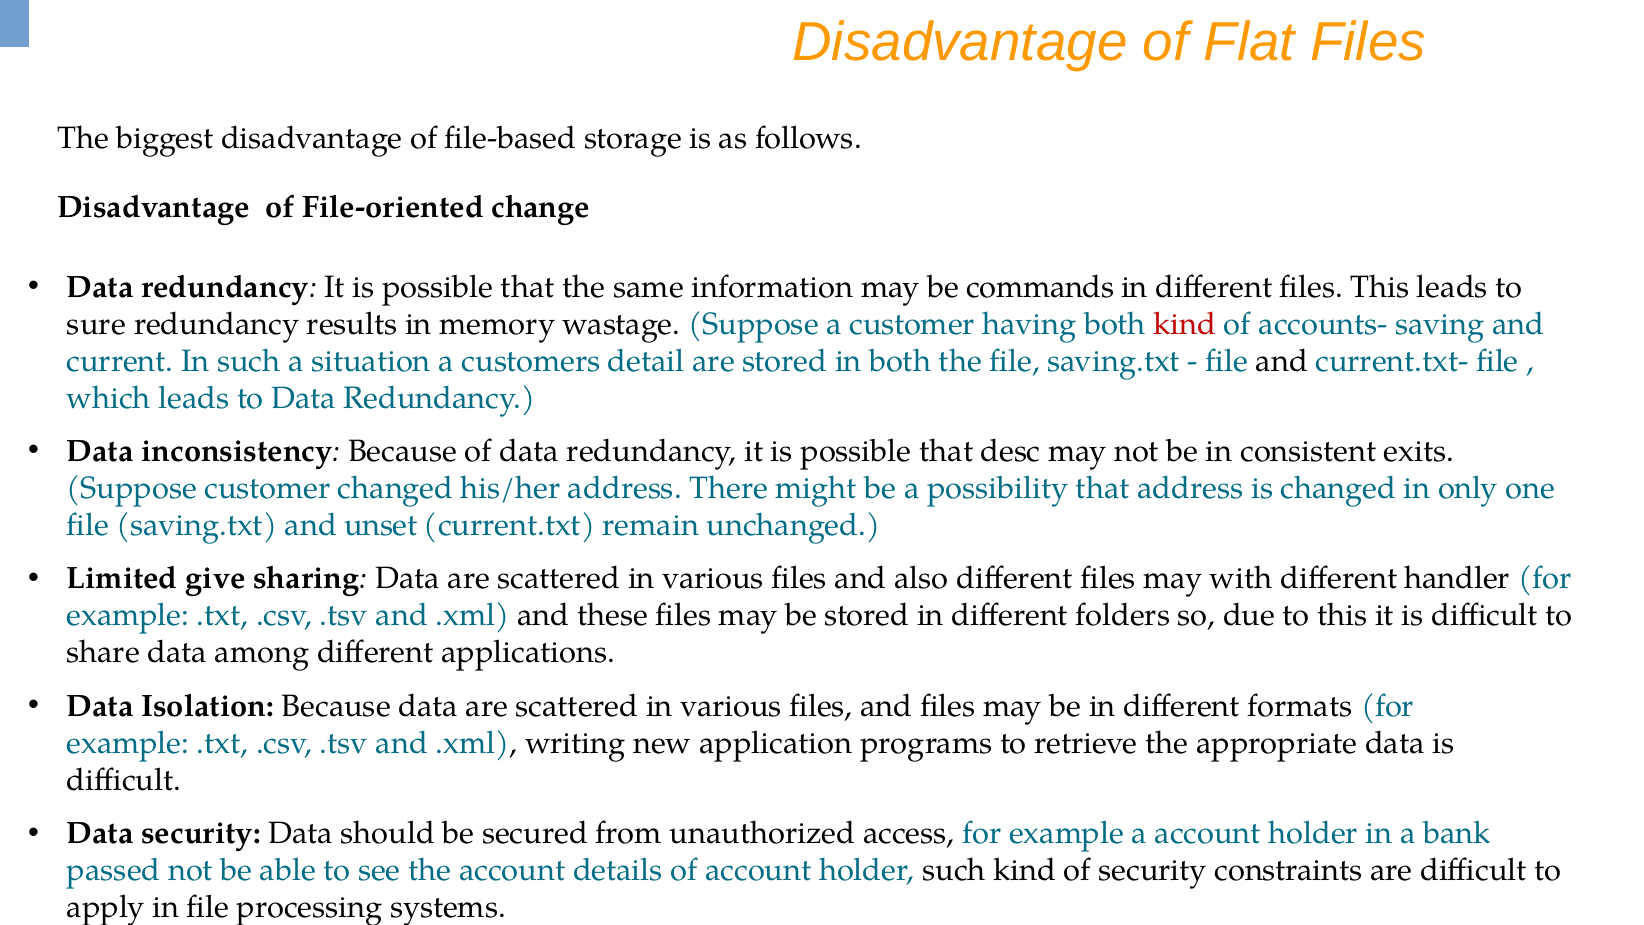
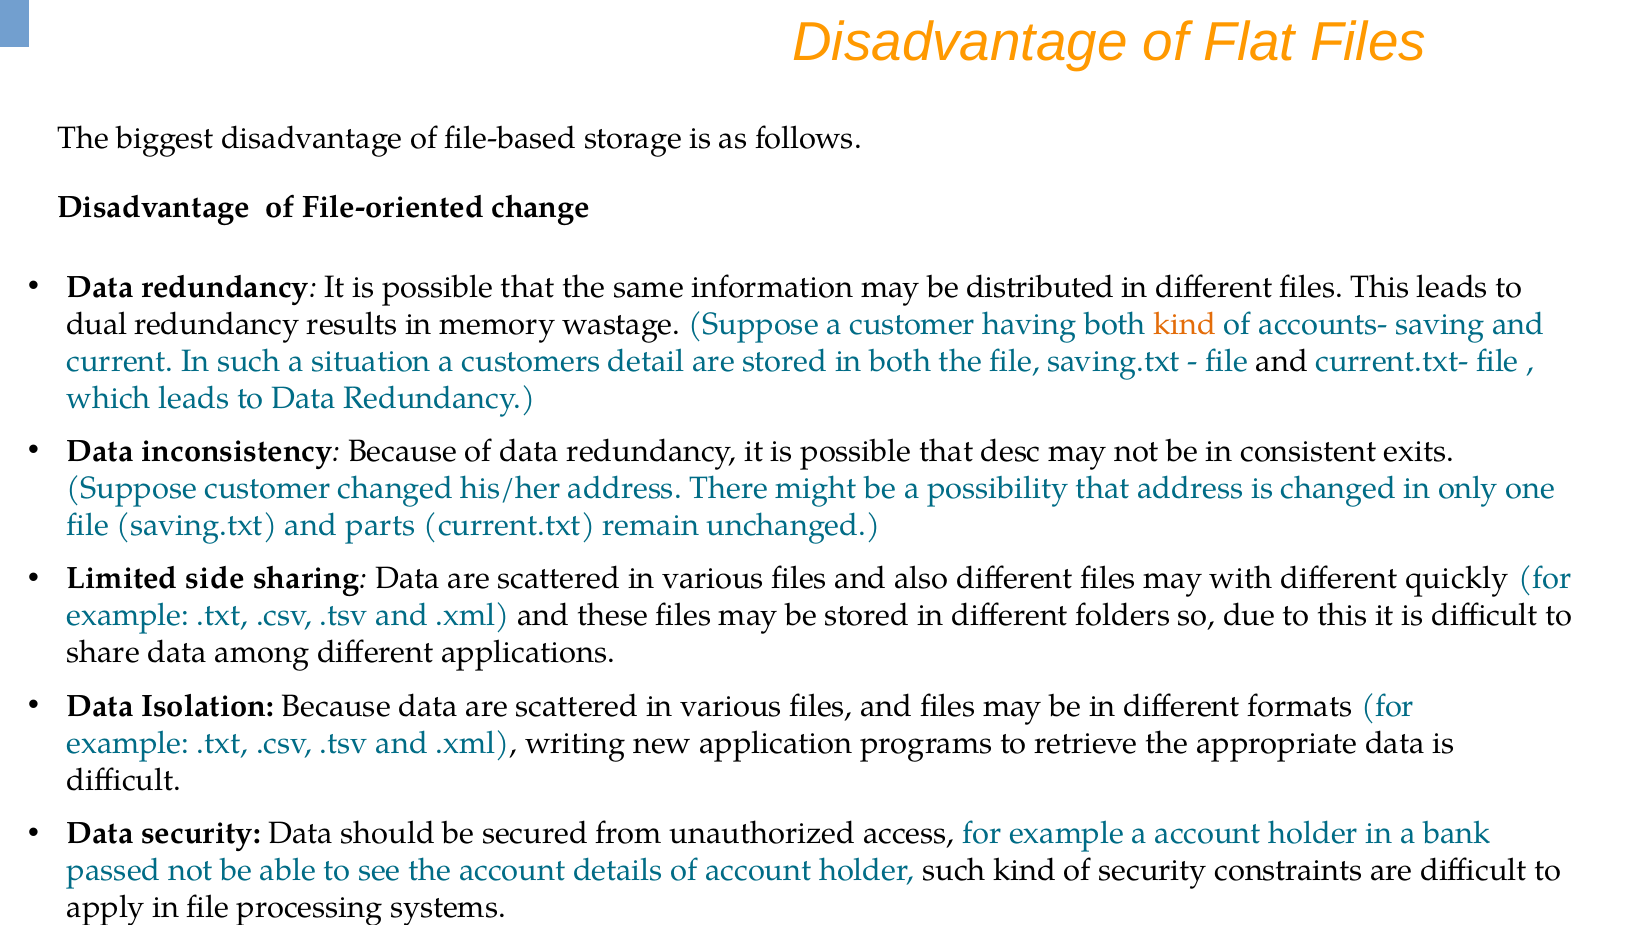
commands: commands -> distributed (1040, 287)
sure: sure -> dual (97, 324)
kind colour: red -> orange (1185, 324)
unset: unset -> parts (380, 525)
give: give -> side (215, 579)
handler: handler -> quickly (1457, 579)
